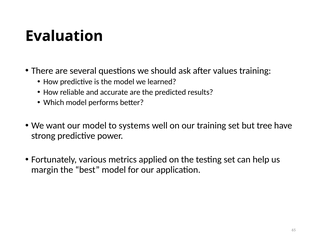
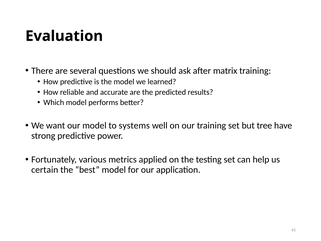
values: values -> matrix (225, 71)
margin: margin -> certain (45, 169)
